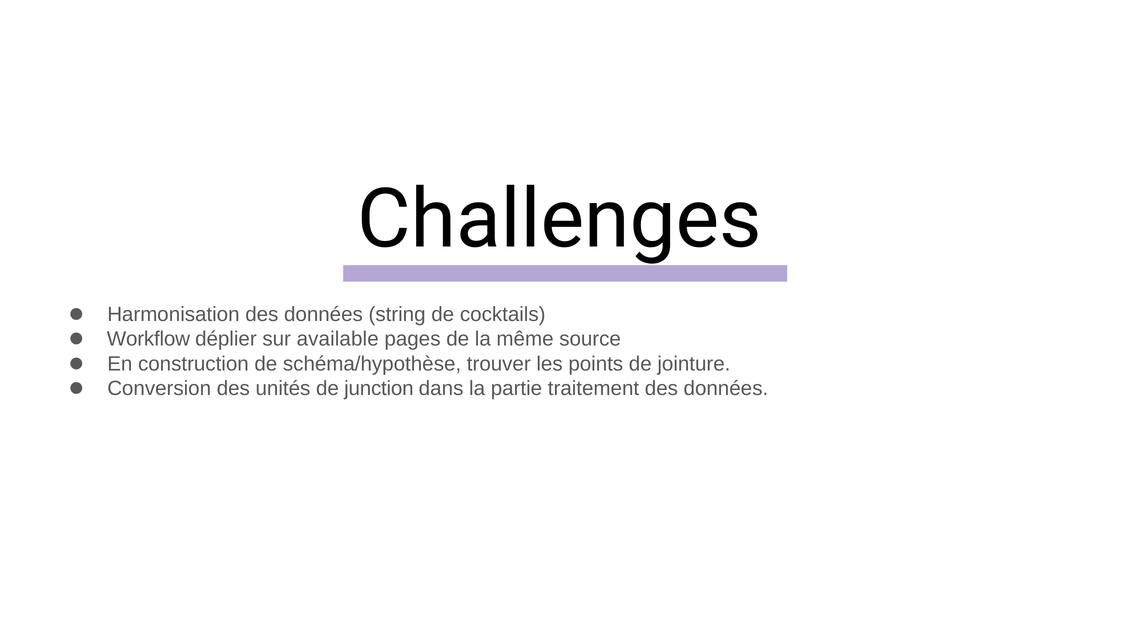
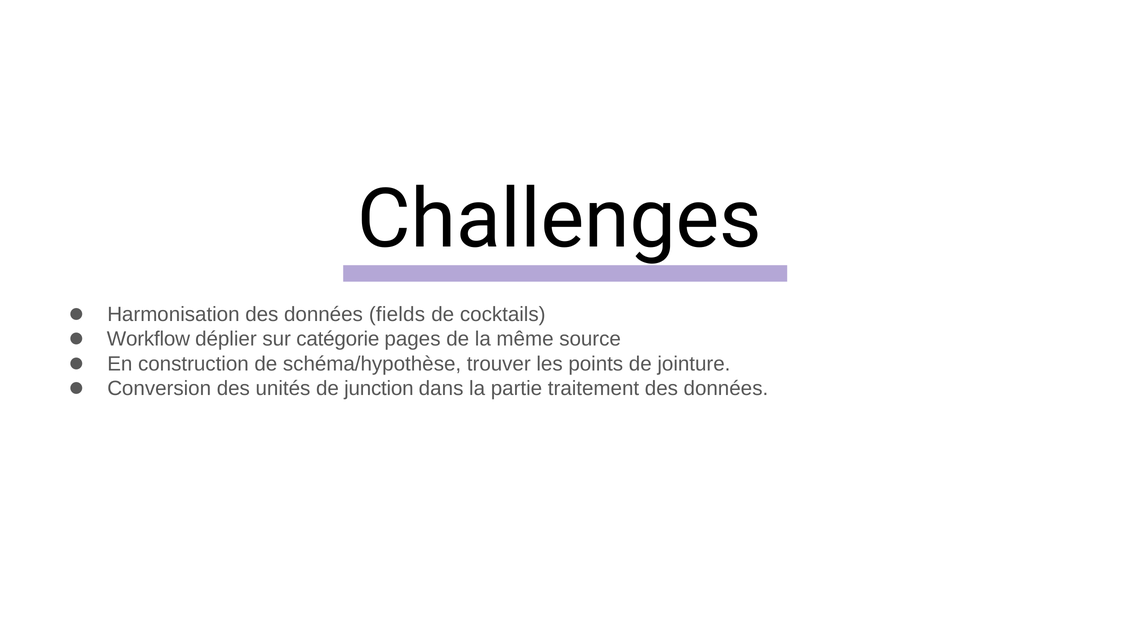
string: string -> fields (397, 314)
available: available -> catégorie (338, 339)
